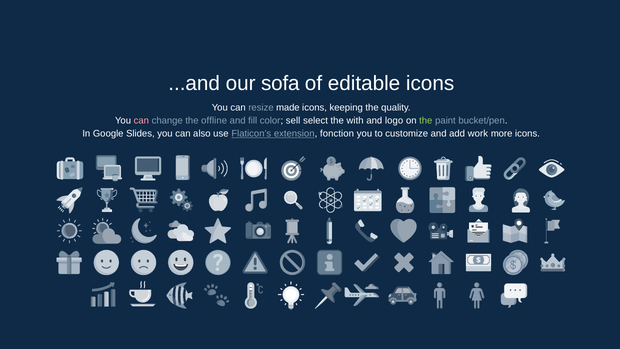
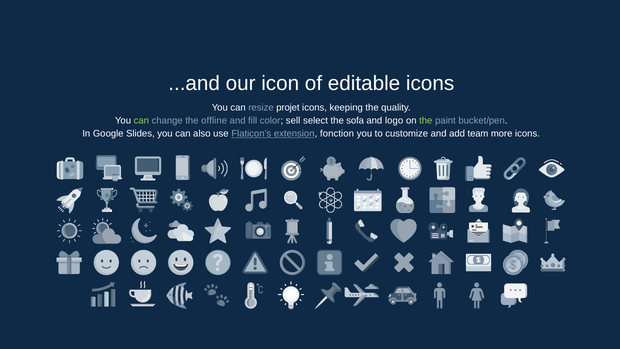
sofa: sofa -> icon (280, 83)
made: made -> projet (288, 107)
can colour: pink -> light green (141, 120)
with: with -> sofa (355, 120)
work: work -> team (478, 134)
